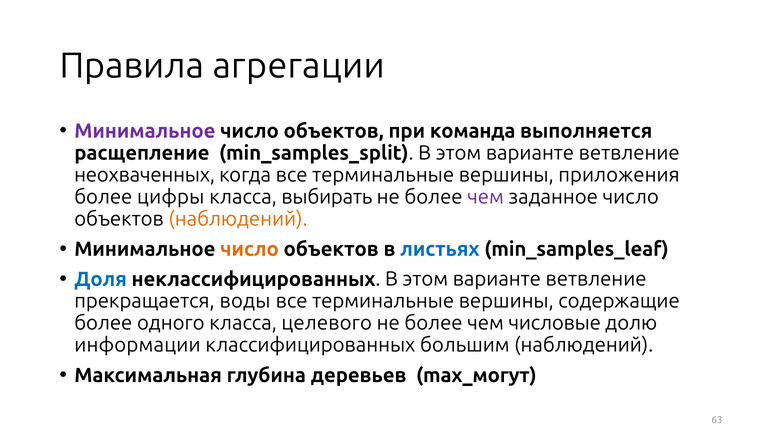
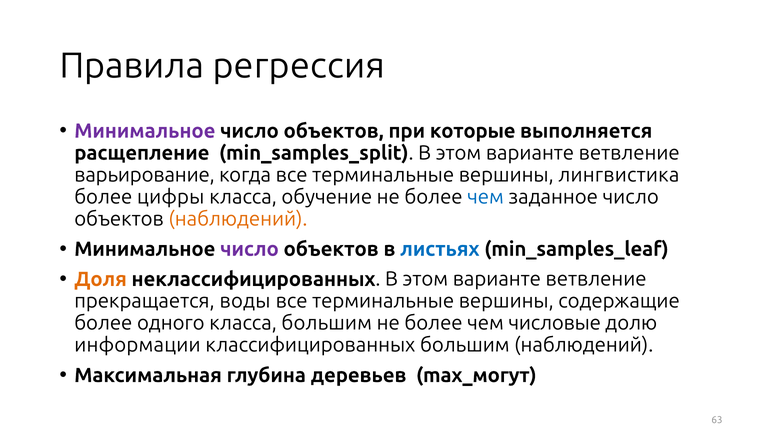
агрегации: агрегации -> регрессия (299, 66)
команда: команда -> которые (473, 131)
неохваченных: неохваченных -> варьирование (144, 175)
приложения: приложения -> лингвистика (619, 175)
выбирать: выбирать -> обучение (327, 197)
чем colour: purple -> blue (486, 197)
число colour: orange -> purple (249, 249)
Доля colour: blue -> orange (101, 279)
класса целевого: целевого -> большим (327, 323)
